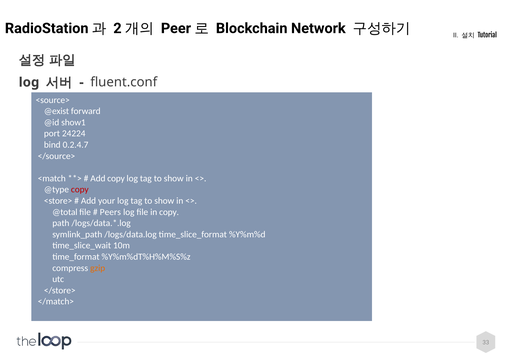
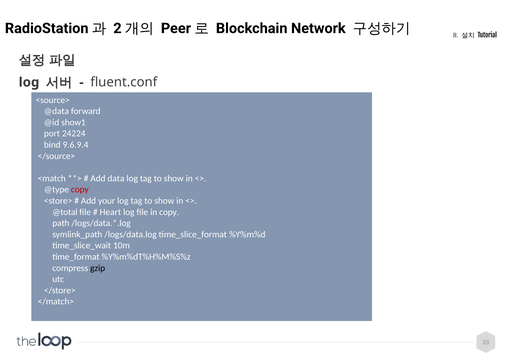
@exist: @exist -> @data (56, 111)
0.2.4.7: 0.2.4.7 -> 9.6.9.4 (76, 145)
Add copy: copy -> data (116, 178)
Peers: Peers -> Heart (110, 212)
gzip colour: orange -> black (98, 268)
